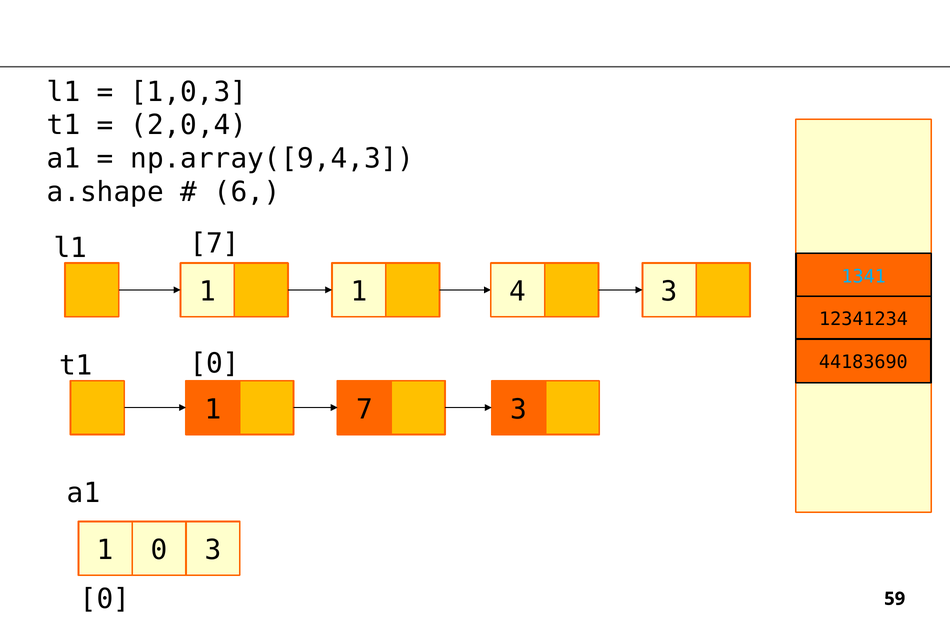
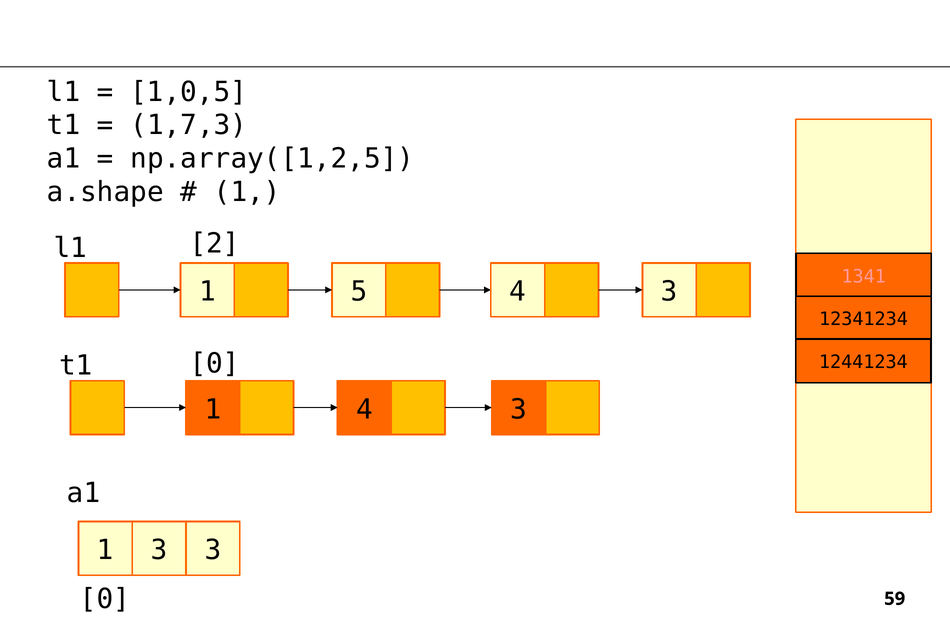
1,0,3: 1,0,3 -> 1,0,5 (189, 92)
2,0,4: 2,0,4 -> 1,7,3 (189, 125)
np.array([9,4,3: np.array([9,4,3 -> np.array([1,2,5 (272, 159)
6: 6 -> 1 (247, 192)
7: 7 -> 2 (215, 244)
1341 colour: light blue -> pink (864, 277)
1 1: 1 -> 5 (359, 292)
44183690: 44183690 -> 12441234 (863, 362)
1 7: 7 -> 4 (364, 409)
1 0: 0 -> 3 (159, 550)
